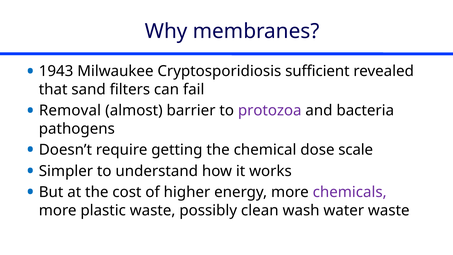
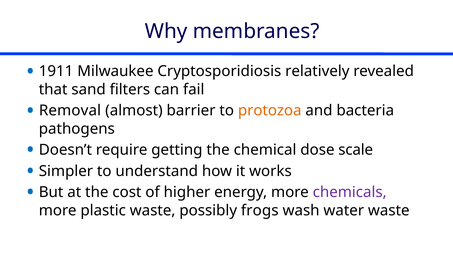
1943: 1943 -> 1911 (56, 71)
sufficient: sufficient -> relatively (317, 71)
protozoa colour: purple -> orange (270, 111)
clean: clean -> frogs (260, 210)
